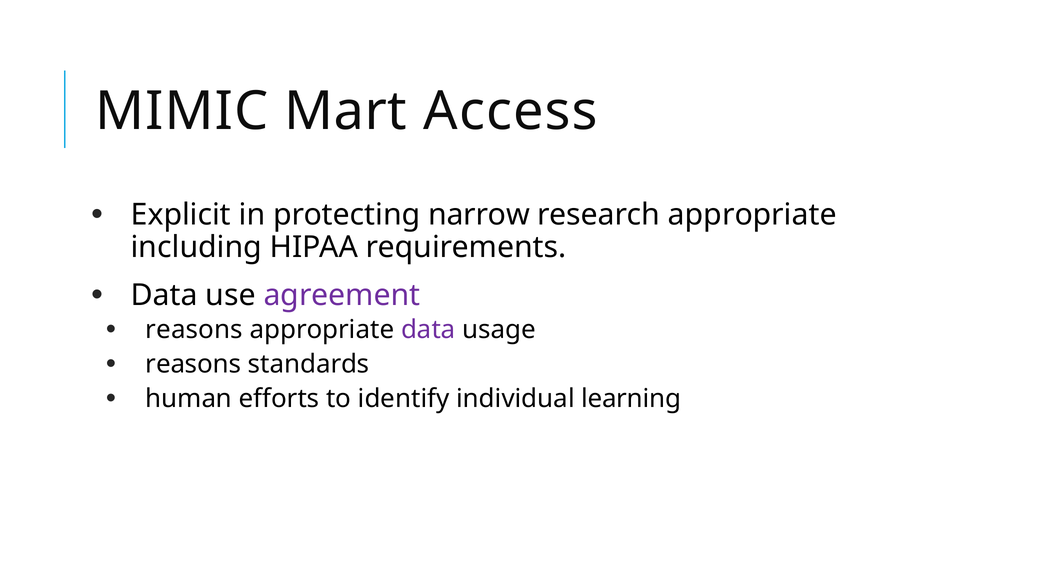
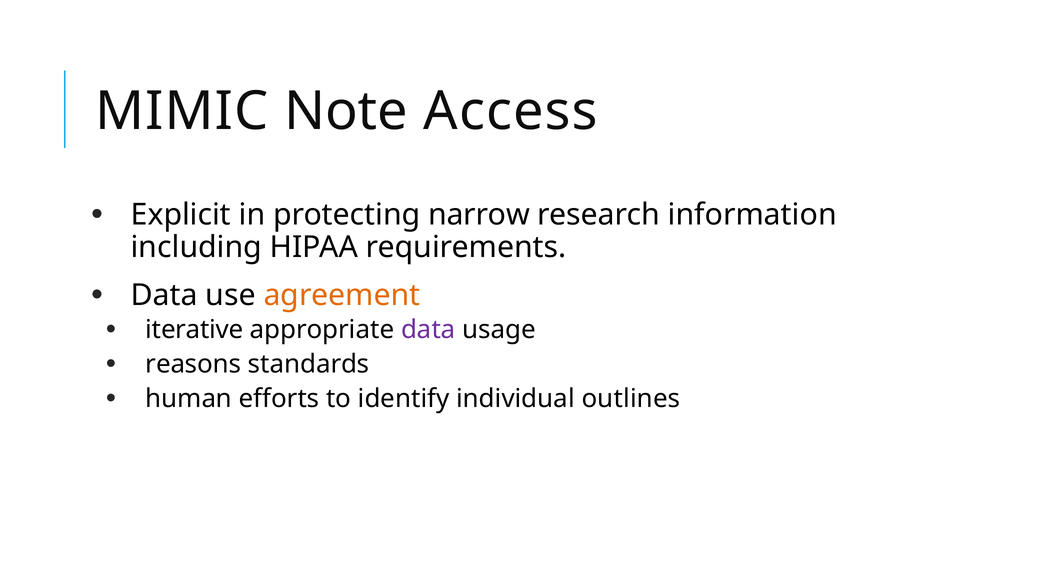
Mart: Mart -> Note (346, 111)
research appropriate: appropriate -> information (752, 215)
agreement colour: purple -> orange (342, 295)
reasons: reasons -> iterative (194, 330)
learning: learning -> outlines (631, 399)
